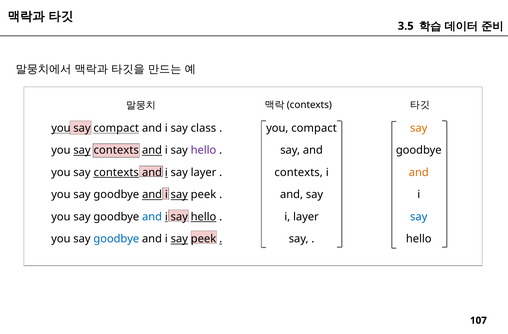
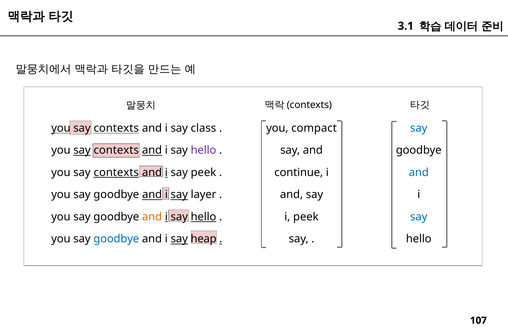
3.5: 3.5 -> 3.1 (406, 26)
compact: compact -> contexts (116, 128)
say colour: orange -> blue (419, 128)
say layer: layer -> peek (203, 172)
contexts: contexts -> continue (299, 172)
and colour: orange -> blue (419, 172)
peek: peek -> layer (204, 194)
and colour: blue -> orange (152, 216)
i layer: layer -> peek (306, 216)
peek: peek -> heap (204, 239)
